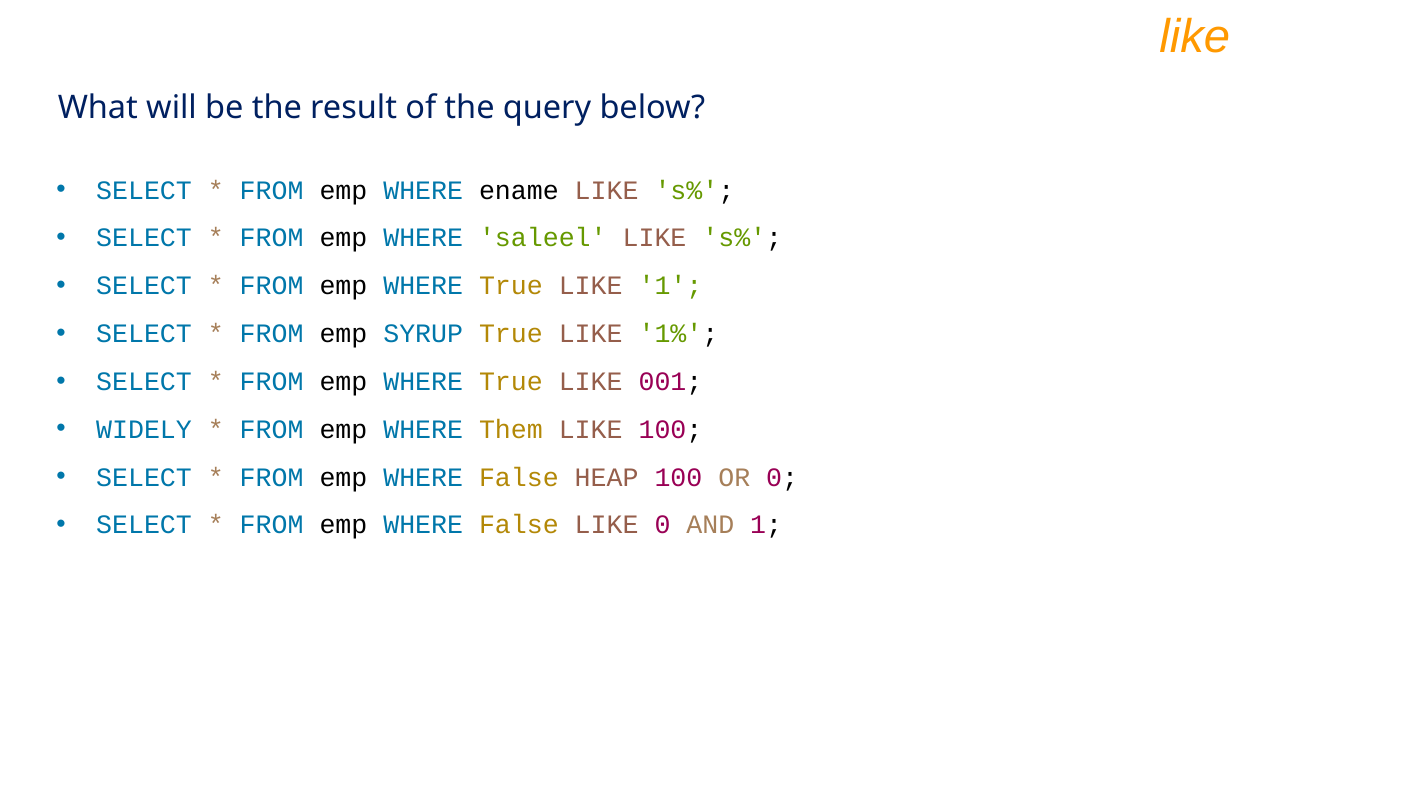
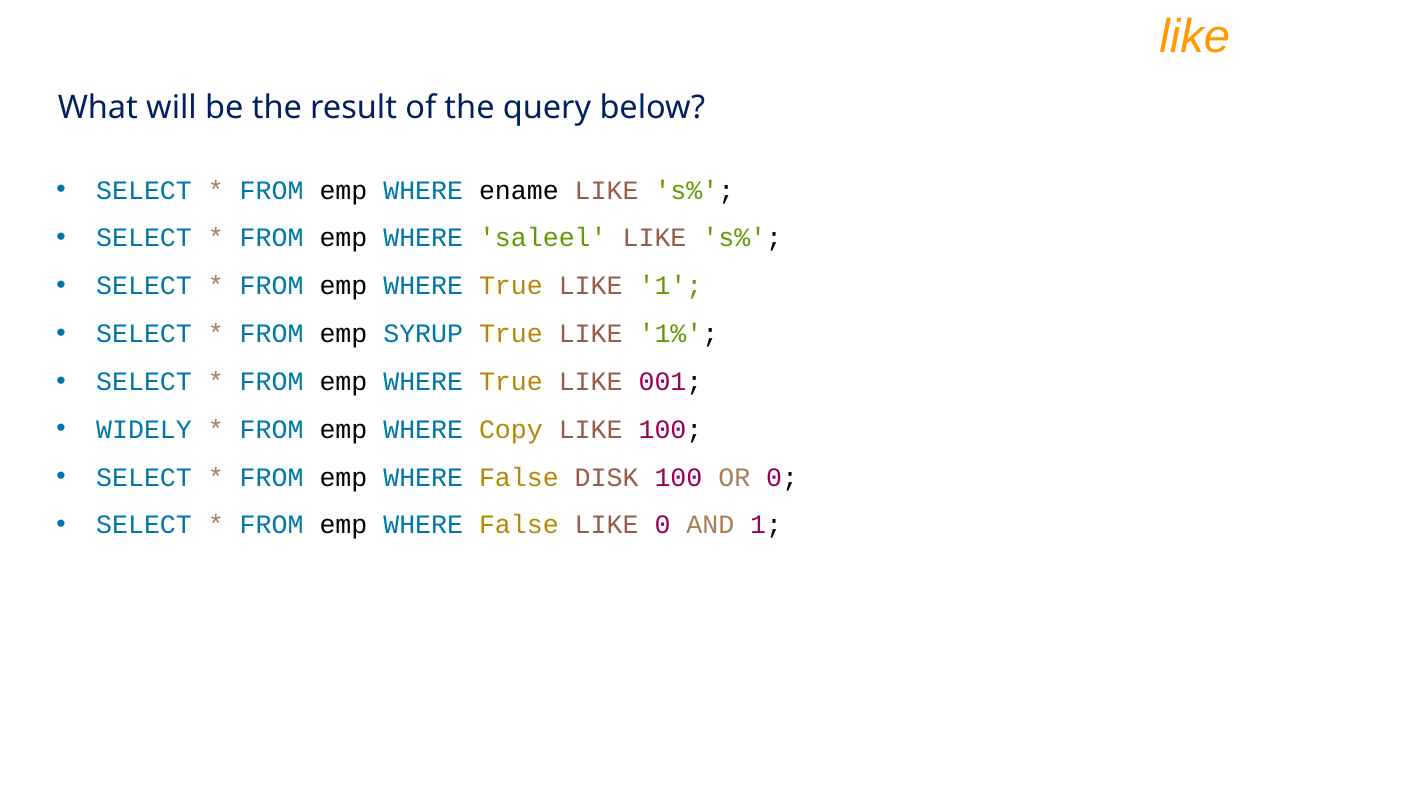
Them: Them -> Copy (511, 430)
HEAP: HEAP -> DISK (607, 478)
